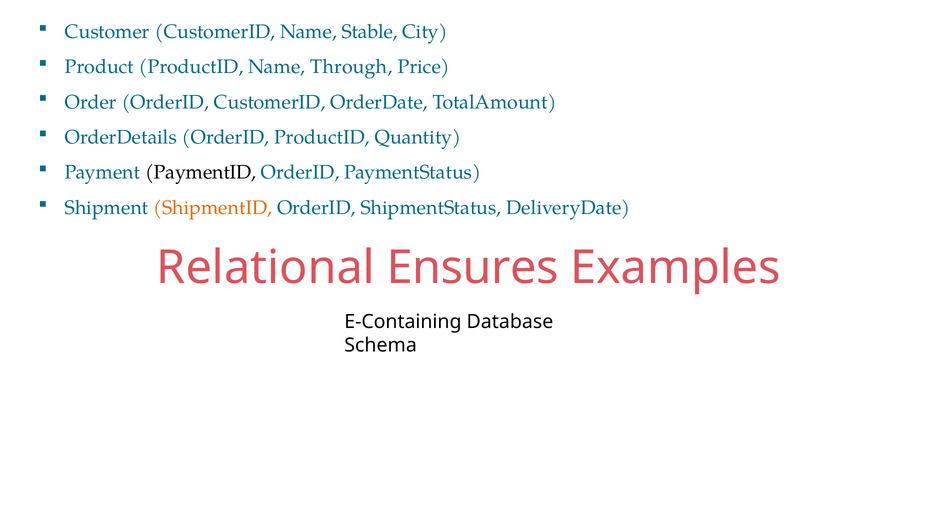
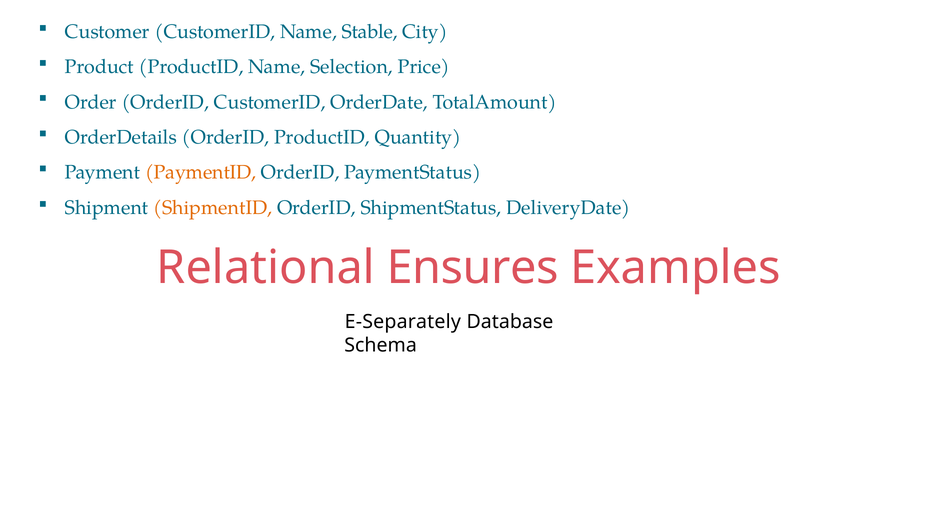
Through: Through -> Selection (351, 67)
PaymentID colour: black -> orange (201, 172)
E-Containing: E-Containing -> E-Separately (403, 322)
